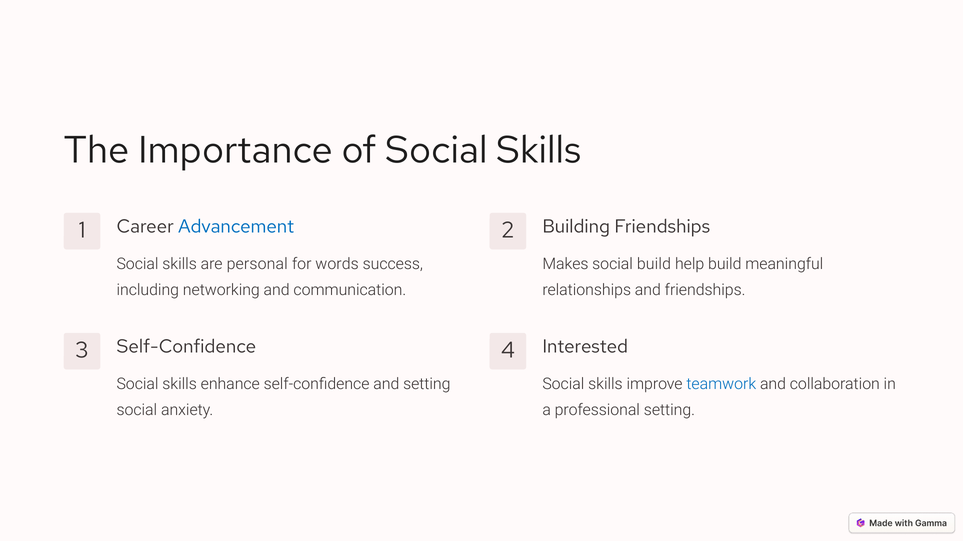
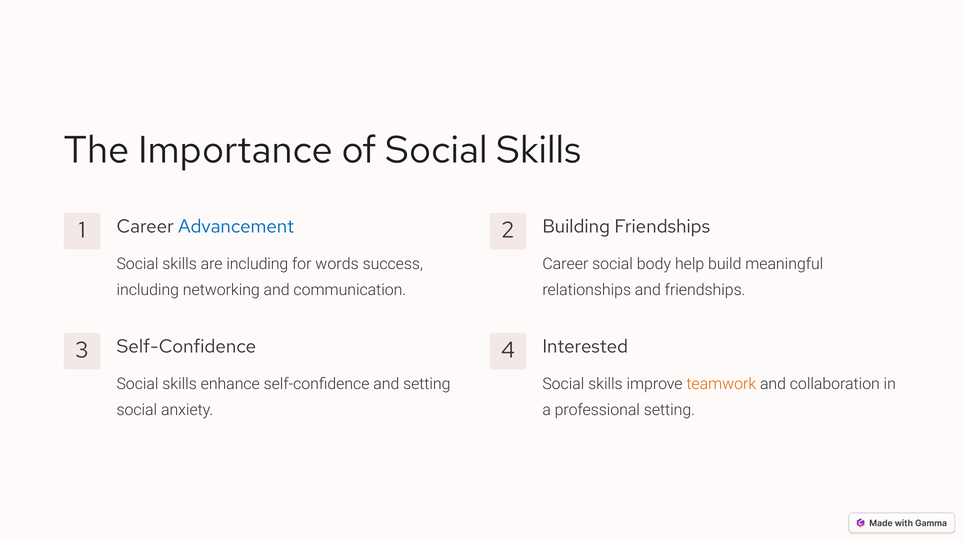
are personal: personal -> including (257, 264)
Makes: Makes -> Career (565, 264)
social build: build -> body (654, 264)
teamwork colour: blue -> orange (721, 384)
